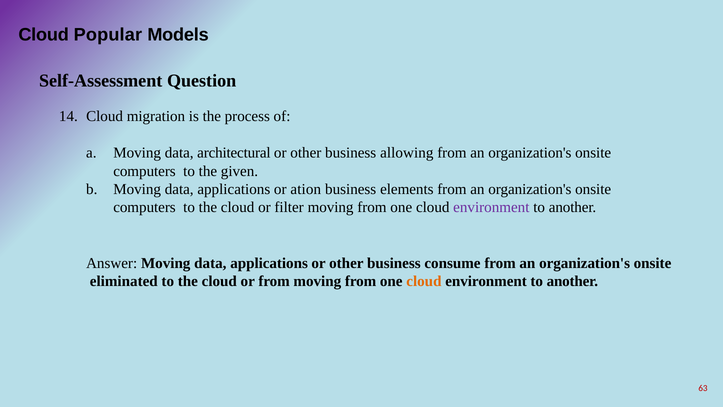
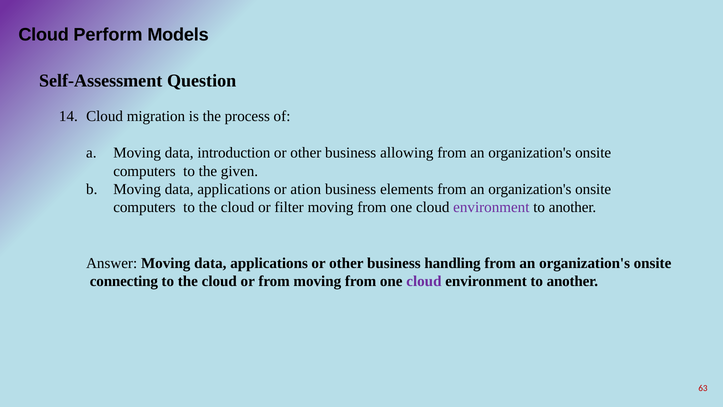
Popular: Popular -> Perform (108, 35)
architectural: architectural -> introduction (234, 153)
consume: consume -> handling (453, 263)
eliminated: eliminated -> connecting (124, 281)
cloud colour: orange -> purple (424, 281)
